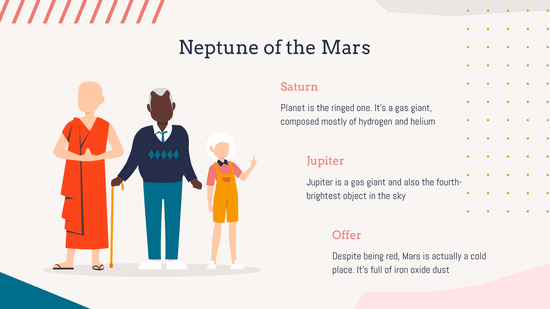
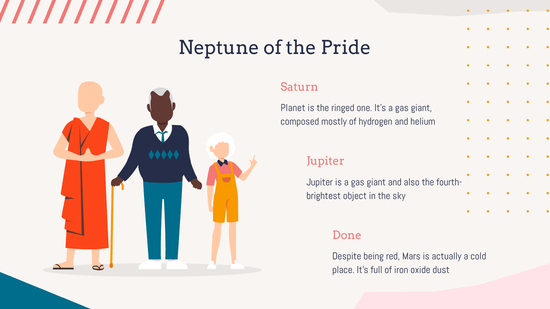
the Mars: Mars -> Pride (346, 48)
Offer: Offer -> Done (347, 236)
